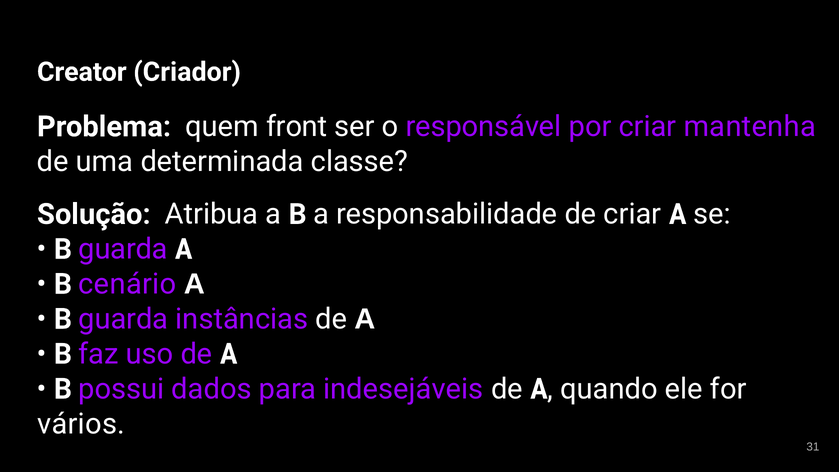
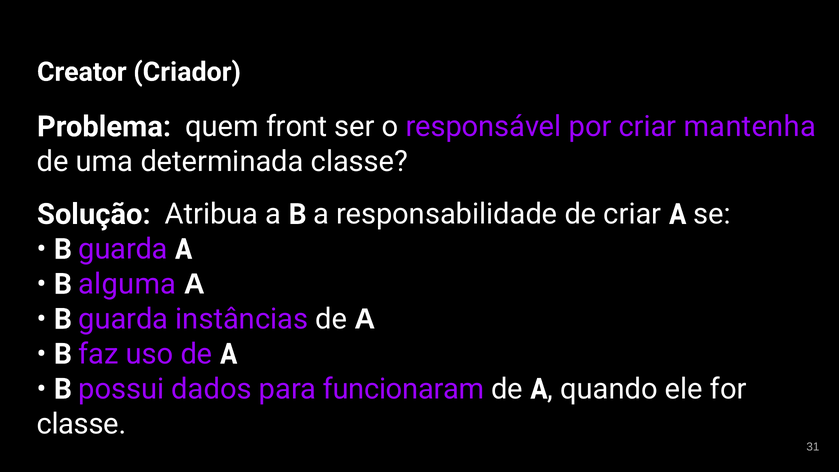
cenário: cenário -> alguma (127, 284)
indesejáveis: indesejáveis -> funcionaram (404, 389)
vários: vários -> classe (81, 424)
